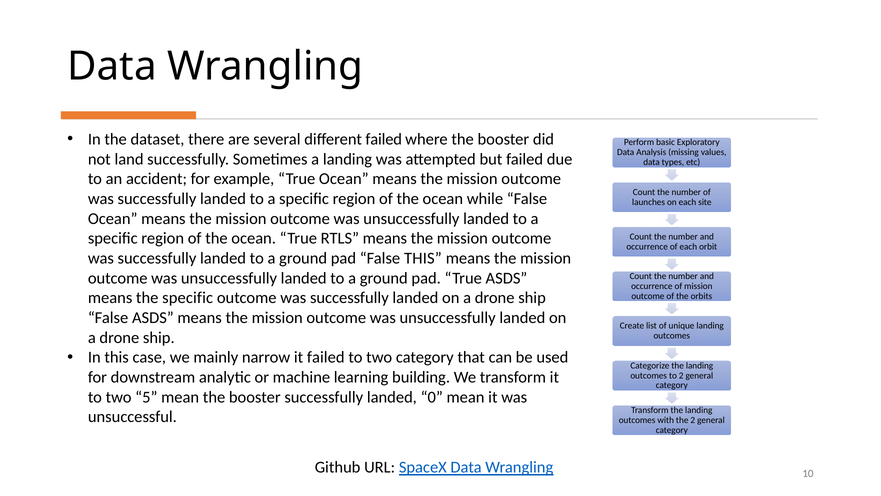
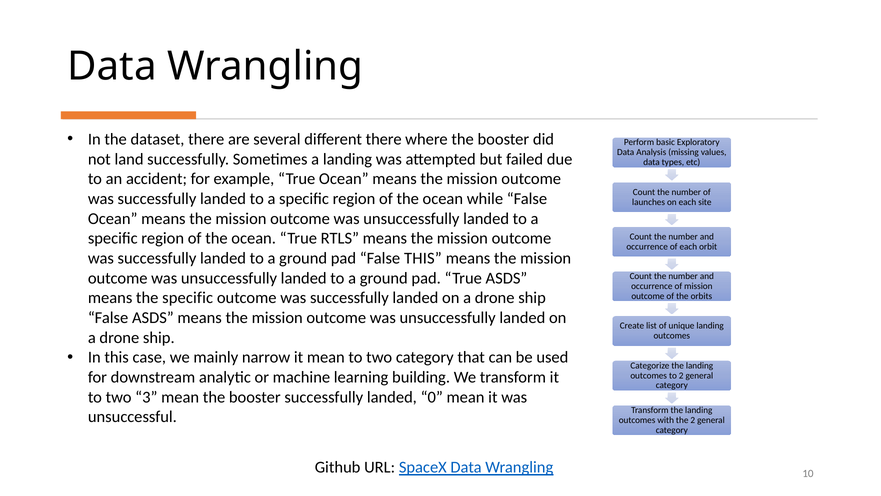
different failed: failed -> there (384, 139)
it failed: failed -> mean (326, 357)
5: 5 -> 3 (146, 397)
